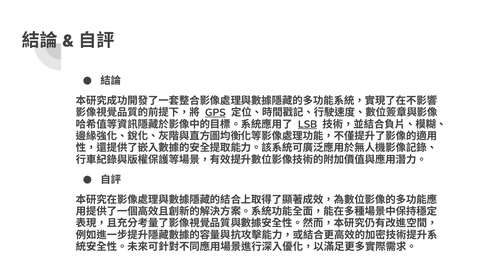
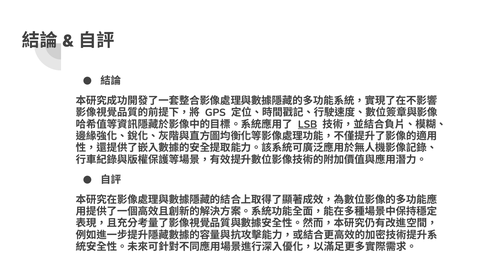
GPS underline: present -> none (215, 113)
